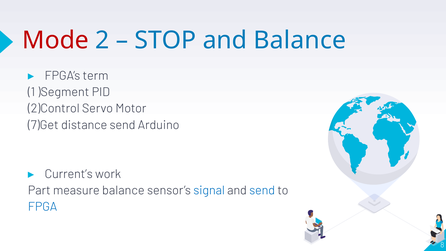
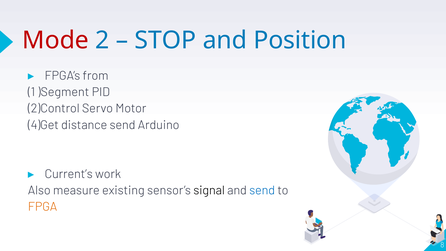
and Balance: Balance -> Position (300, 40)
term: term -> from (96, 76)
7)Get: 7)Get -> 4)Get (43, 125)
Part: Part -> Also (39, 190)
measure balance: balance -> existing (123, 190)
signal colour: blue -> black (209, 190)
FPGA colour: blue -> orange (43, 207)
